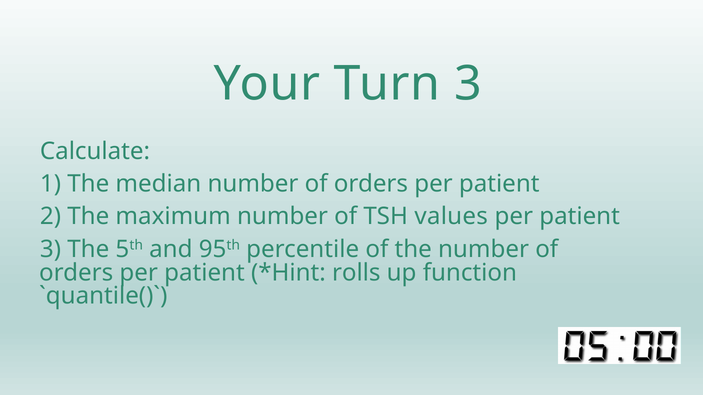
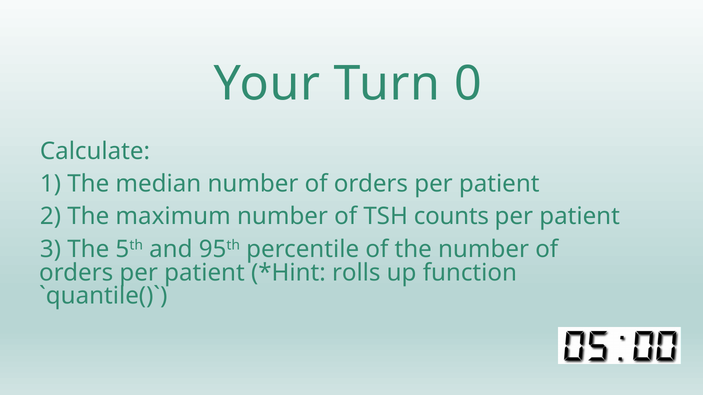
Turn 3: 3 -> 0 (468, 84)
values: values -> counts (451, 217)
